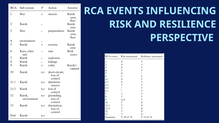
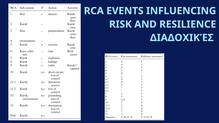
PERSPECTIVE: PERSPECTIVE -> ΔΙΑΔΟΧΙΚΈΣ (182, 38)
